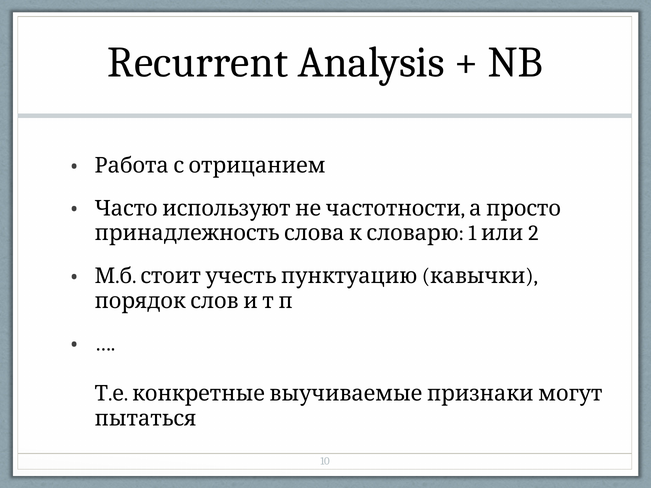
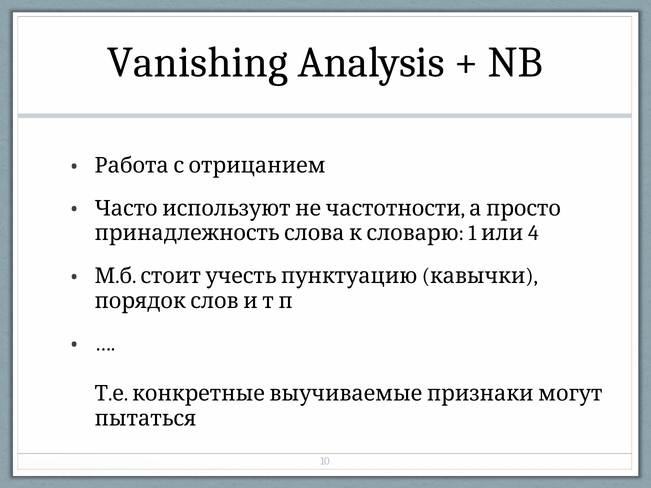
Recurrent: Recurrent -> Vanishing (198, 62)
2: 2 -> 4 (533, 233)
